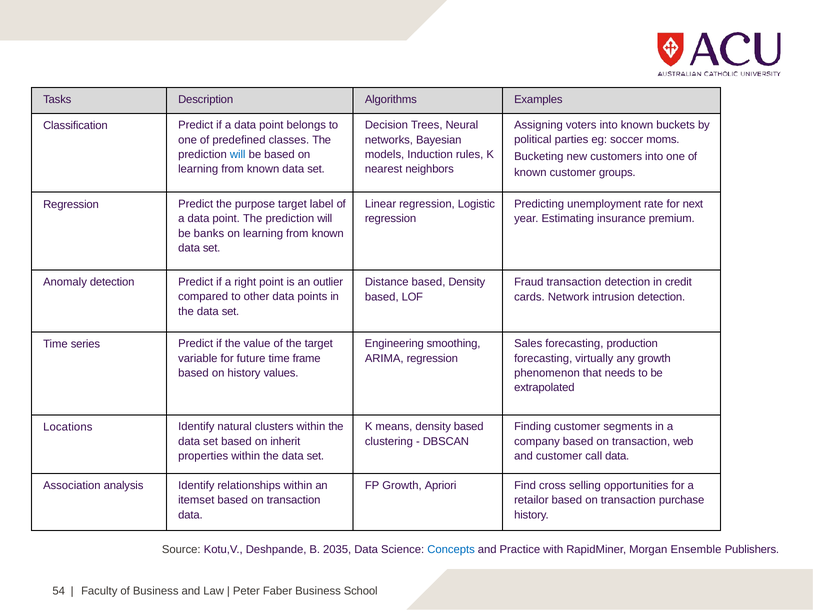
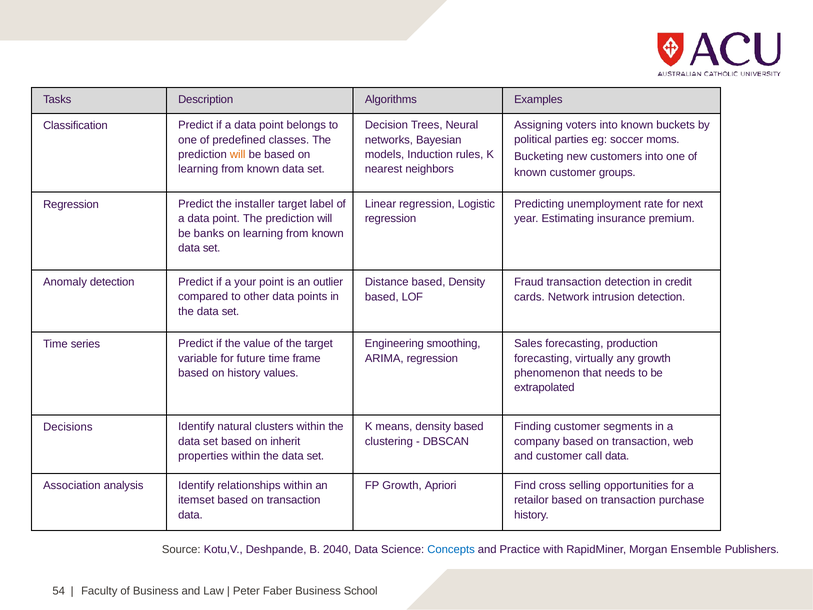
will colour: blue -> orange (238, 154)
purpose: purpose -> installer (255, 204)
right: right -> your (245, 282)
Locations: Locations -> Decisions (68, 427)
2035: 2035 -> 2040 (337, 549)
